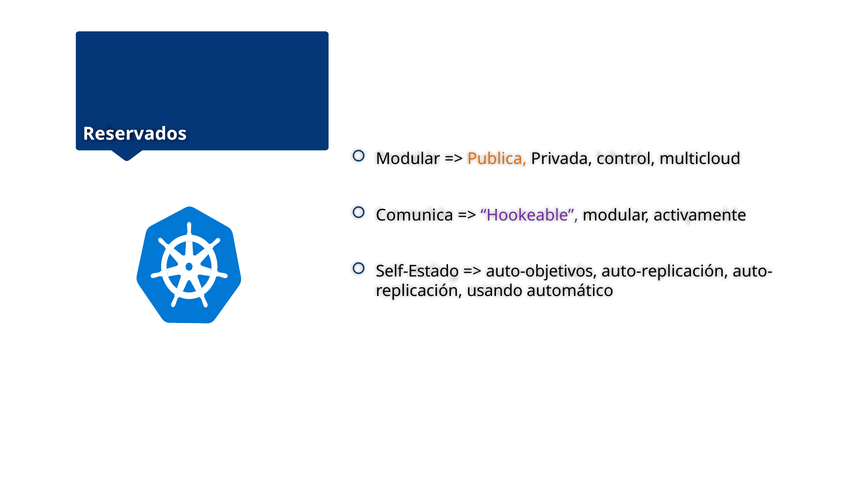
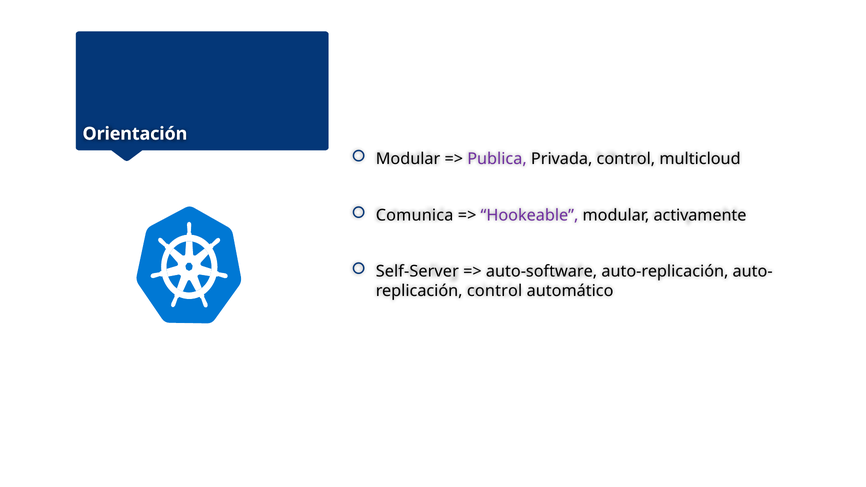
Reservados: Reservados -> Orientación (135, 134)
Publica colour: orange -> purple (497, 159)
Self-Estado: Self-Estado -> Self-Server (417, 272)
auto-objetivos: auto-objetivos -> auto-software (542, 272)
usando: usando -> control (495, 291)
